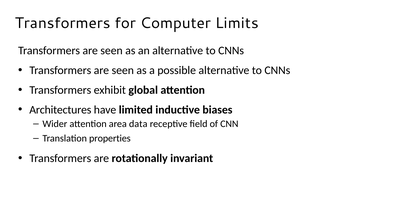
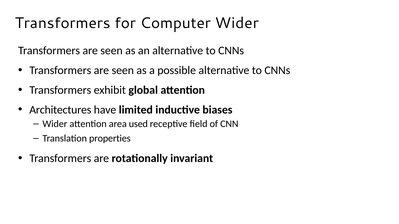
Computer Limits: Limits -> Wider (237, 23)
data: data -> used (138, 124)
